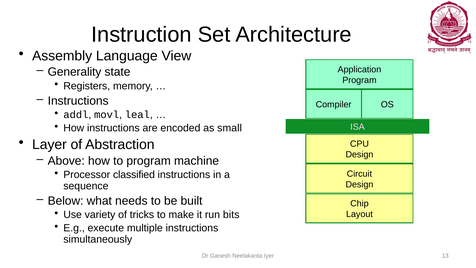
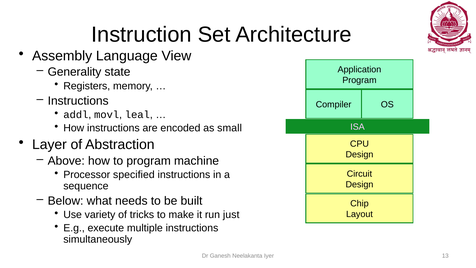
classified: classified -> specified (134, 175)
bits: bits -> just (231, 215)
